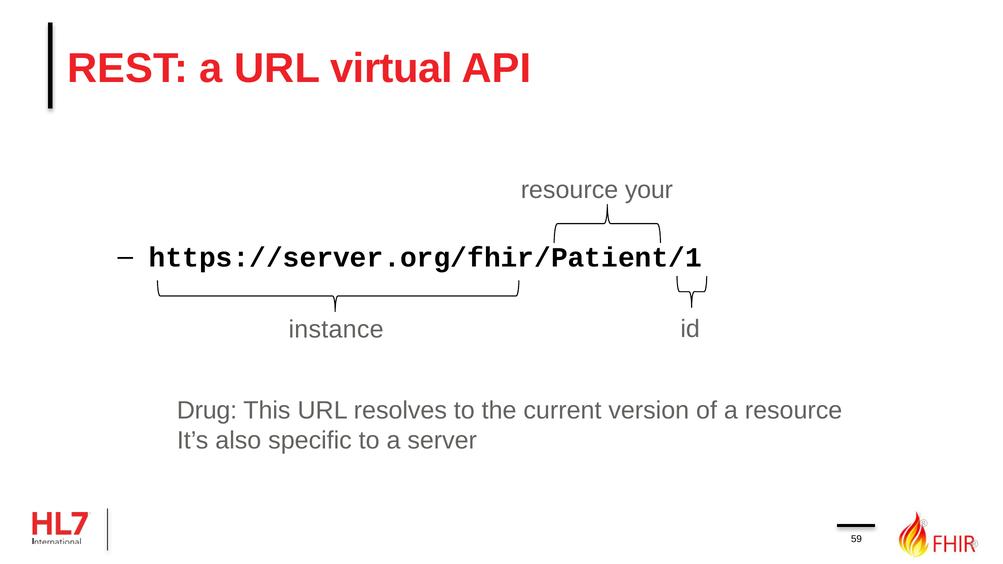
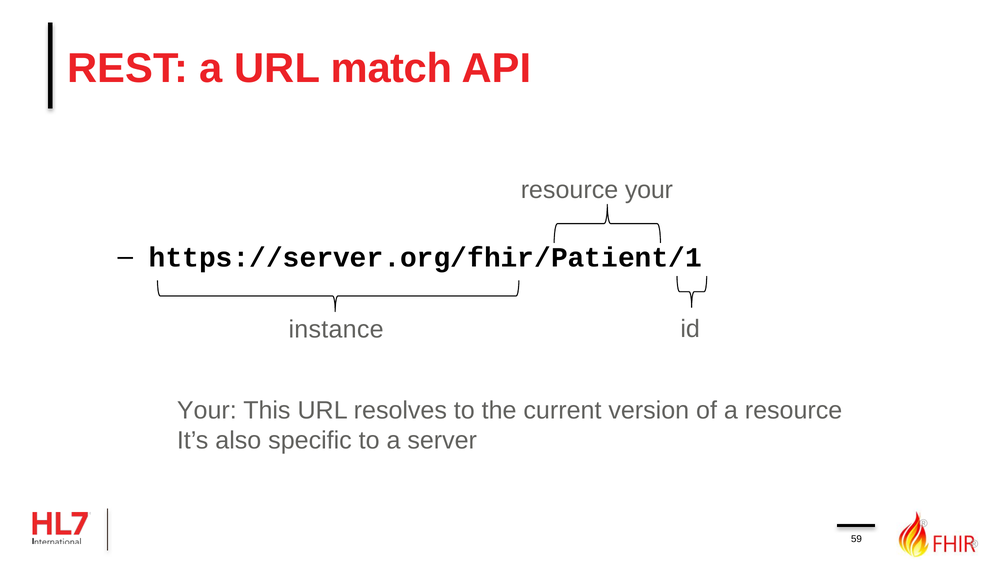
virtual: virtual -> match (391, 68)
Drug: Drug -> Your (207, 410)
